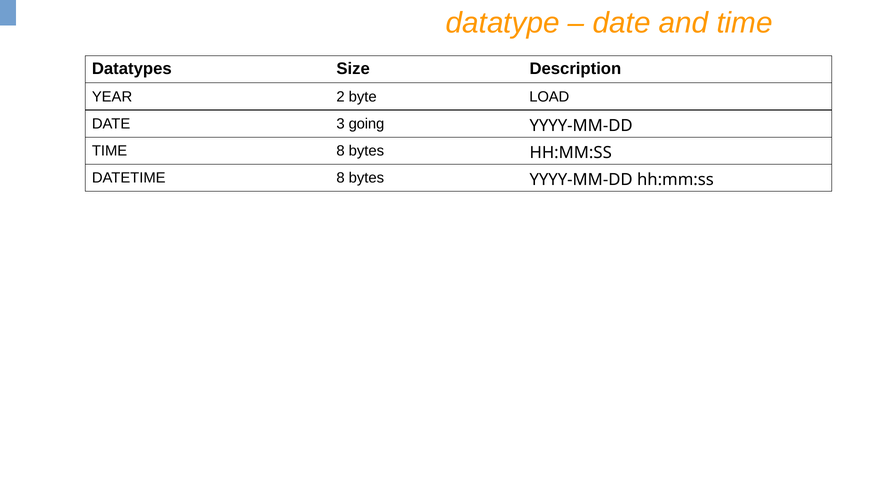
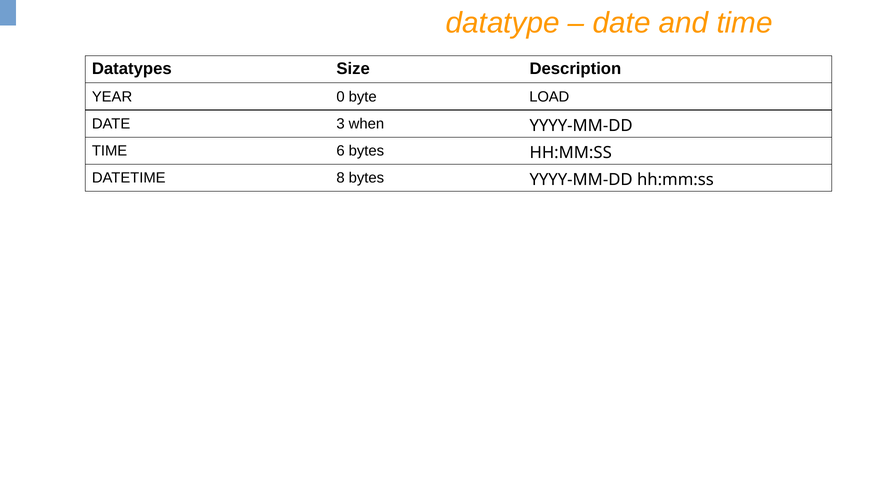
2: 2 -> 0 (341, 97)
going: going -> when (366, 124)
TIME 8: 8 -> 6 (341, 151)
